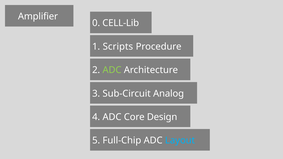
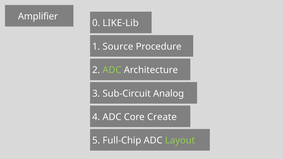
CELL-Lib: CELL-Lib -> LIKE-Lib (121, 23)
Scripts: Scripts -> Source (118, 47)
Design: Design -> Create (162, 117)
Layout colour: light blue -> light green (180, 141)
